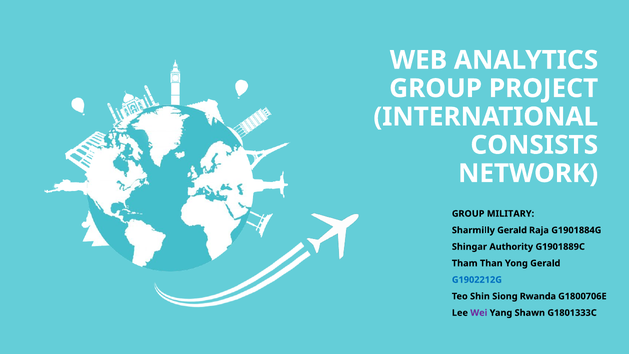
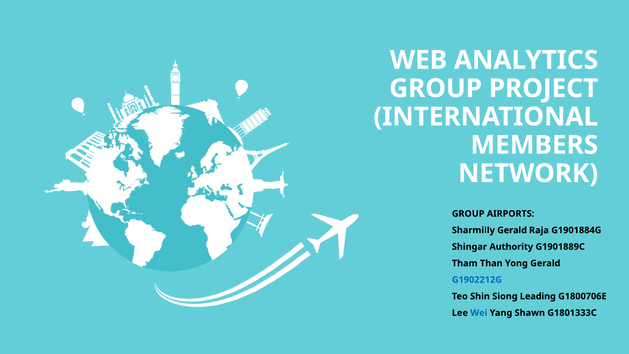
CONSISTS: CONSISTS -> MEMBERS (534, 145)
MILITARY: MILITARY -> AIRPORTS (511, 214)
Rwanda: Rwanda -> Leading (538, 296)
Wei colour: purple -> blue (479, 313)
